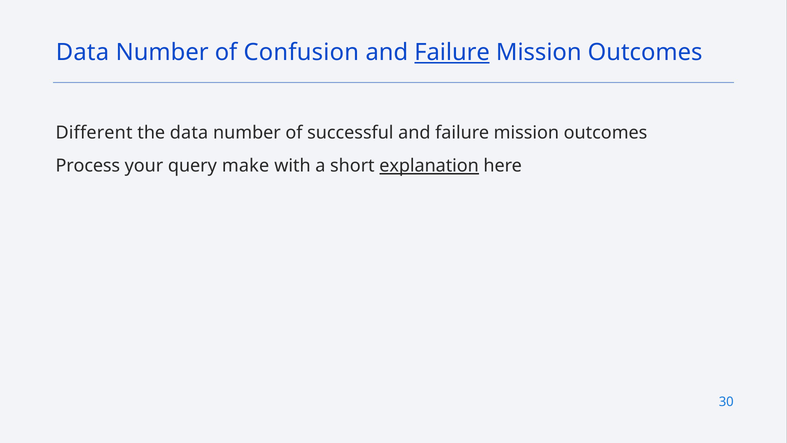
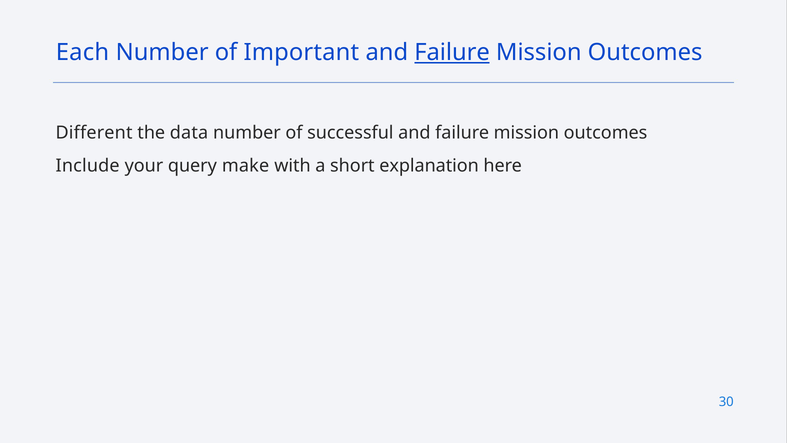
Data: Data -> Each (82, 52)
Confusion: Confusion -> Important (301, 52)
Process: Process -> Include (88, 166)
explanation underline: present -> none (429, 166)
